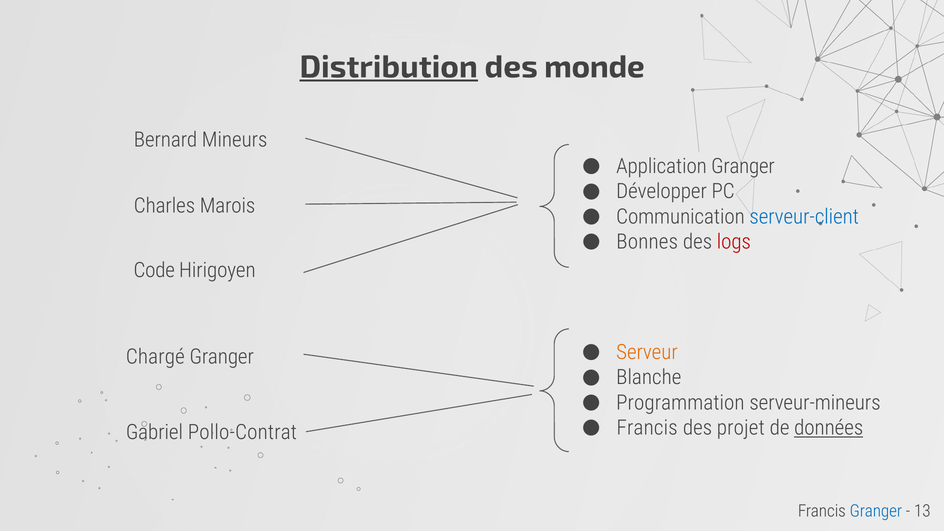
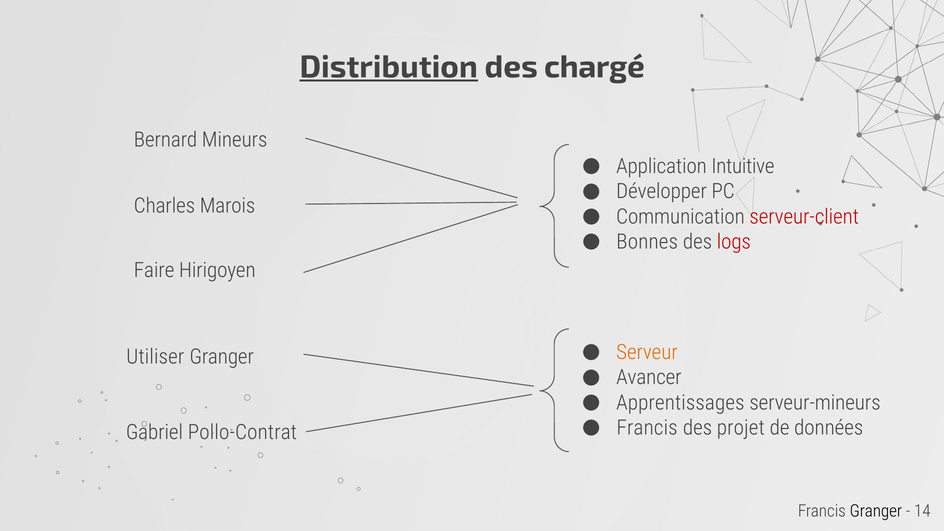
monde: monde -> chargé (594, 67)
Application Granger: Granger -> Intuitive (743, 166)
serveur-client colour: blue -> red (804, 217)
Code: Code -> Faire (154, 270)
Chargé: Chargé -> Utiliser (155, 357)
Blanche: Blanche -> Avancer (649, 378)
Programmation: Programmation -> Apprentissages (680, 403)
données underline: present -> none (829, 428)
Granger colour: blue -> black (876, 511)
13: 13 -> 14 (922, 511)
